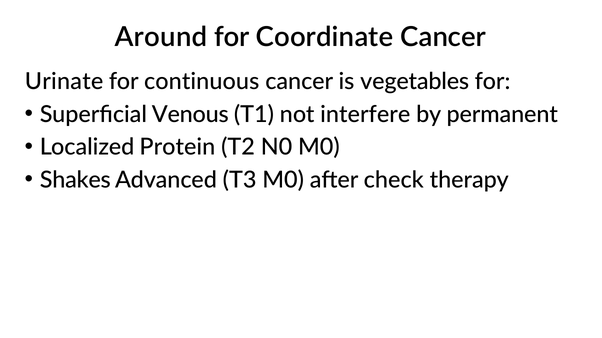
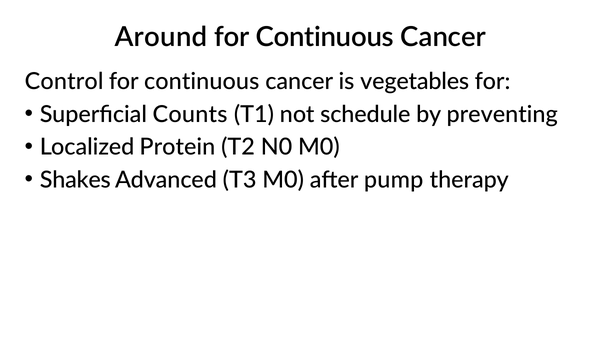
Coordinate: Coordinate -> Continuous (325, 37)
Urinate: Urinate -> Control (64, 82)
Venous: Venous -> Counts (190, 115)
interfere: interfere -> schedule (365, 115)
permanent: permanent -> preventing (502, 115)
check: check -> pump (394, 180)
